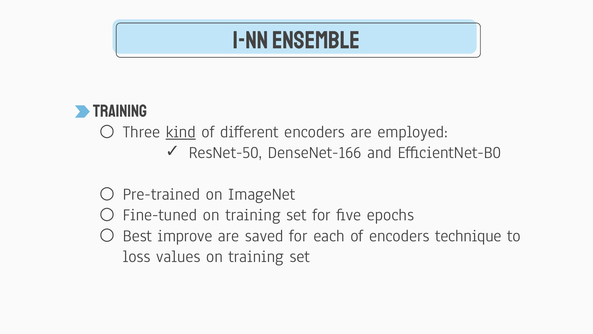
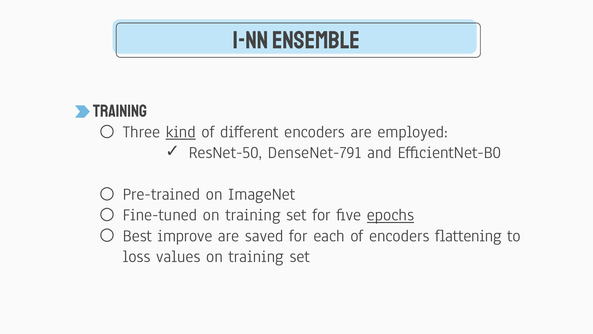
DenseNet-166: DenseNet-166 -> DenseNet-791 (315, 152)
epochs underline: none -> present (390, 215)
technique: technique -> flattening (468, 235)
